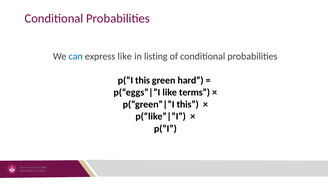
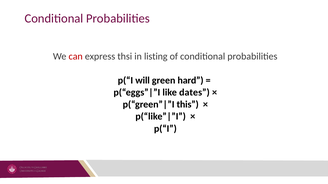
can colour: blue -> red (76, 56)
express like: like -> thsi (125, 56)
p(“I this: this -> will (143, 81)
terms: terms -> dates (194, 93)
